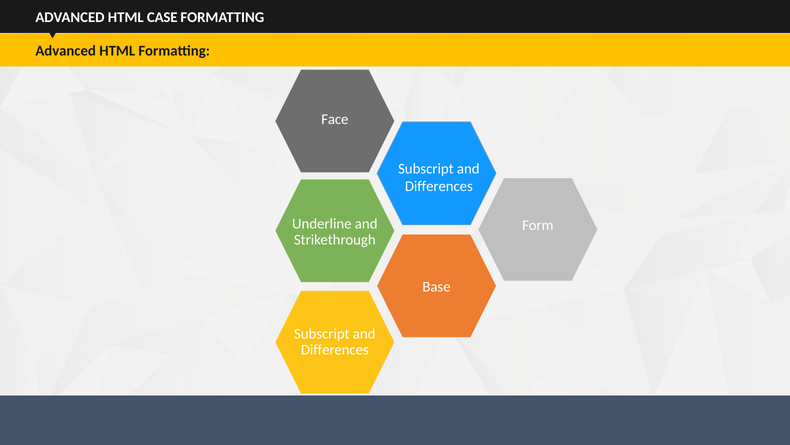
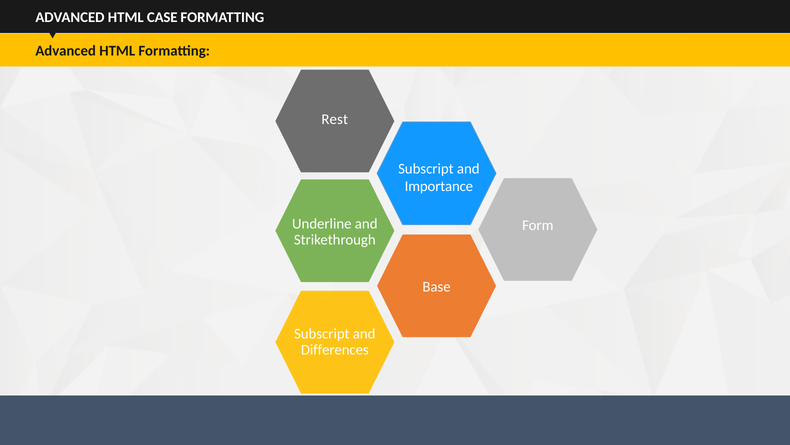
Face: Face -> Rest (335, 119)
Differences: Differences -> Importance (439, 186)
